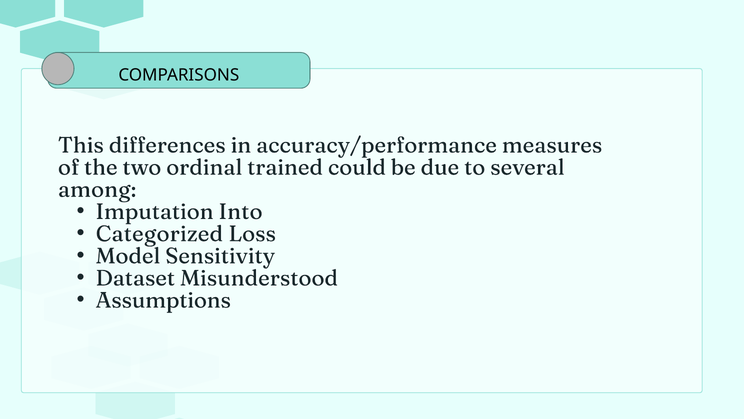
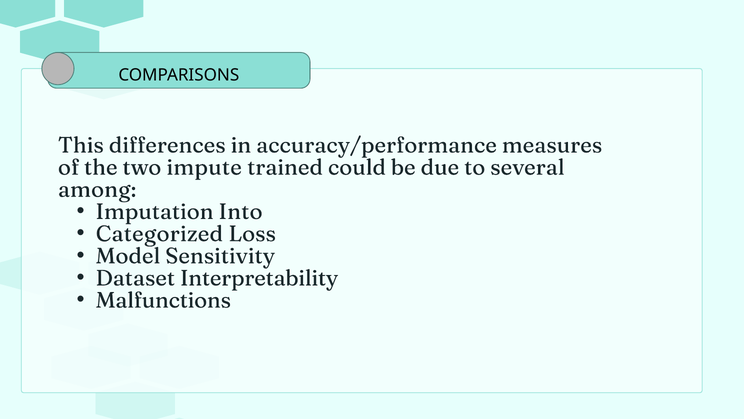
ordinal: ordinal -> impute (204, 167)
Misunderstood: Misunderstood -> Interpretability (259, 278)
Assumptions: Assumptions -> Malfunctions (163, 300)
